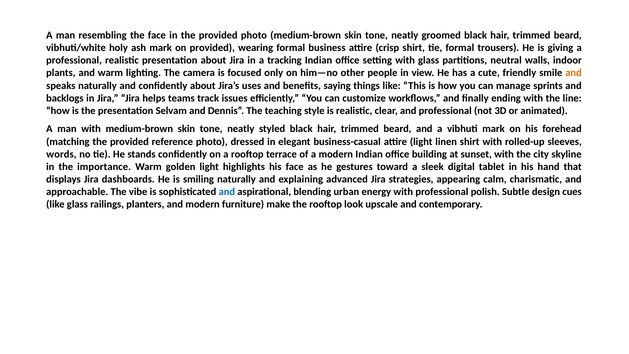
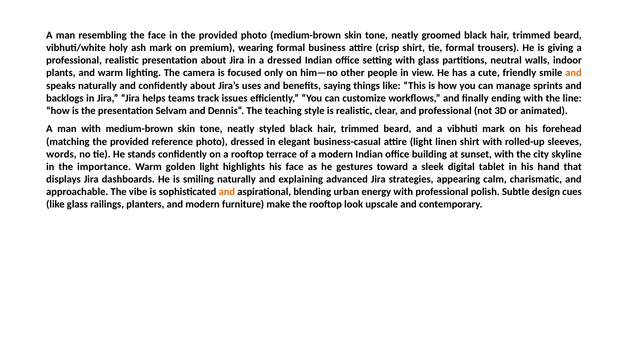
on provided: provided -> premium (212, 48)
a tracking: tracking -> dressed (284, 60)
and colour: blue -> orange (227, 192)
